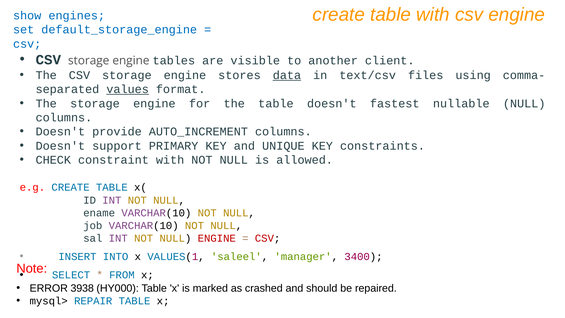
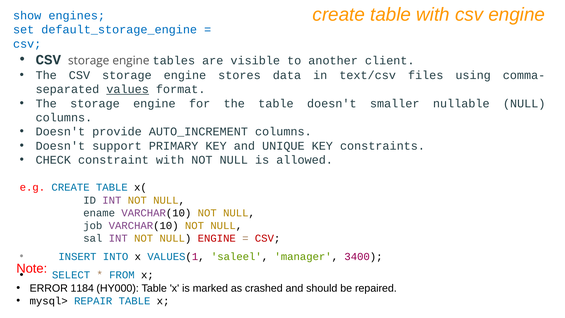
data underline: present -> none (287, 75)
fastest: fastest -> smaller (395, 103)
3938: 3938 -> 1184 (82, 288)
